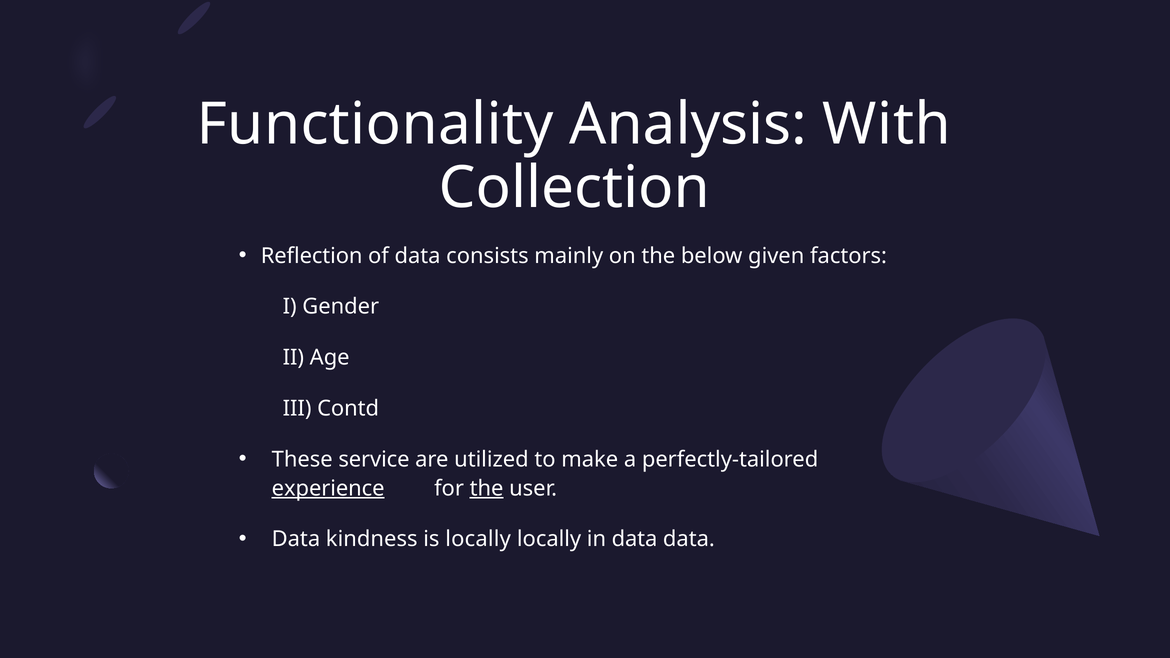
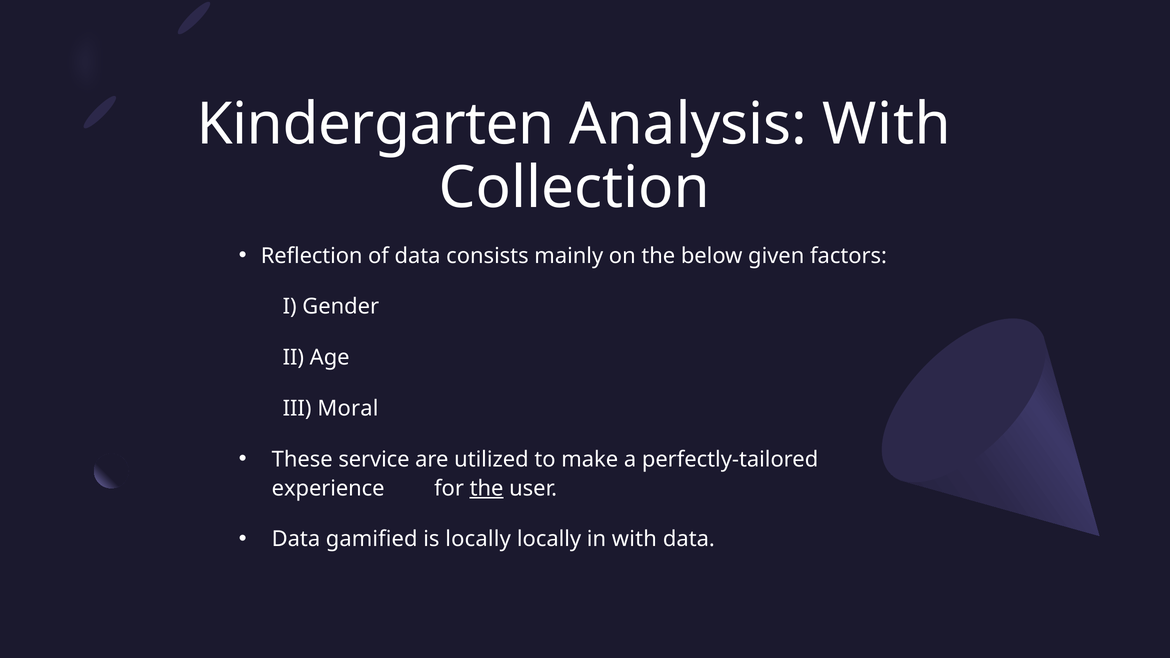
Functionality: Functionality -> Kindergarten (376, 125)
Contd: Contd -> Moral (348, 409)
experience underline: present -> none (328, 488)
kindness: kindness -> gamified (372, 539)
in data: data -> with (634, 539)
